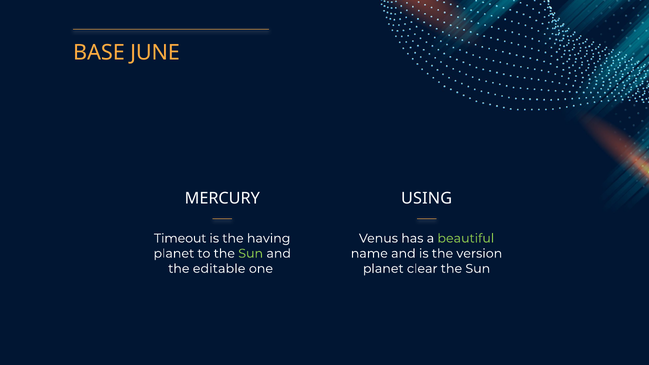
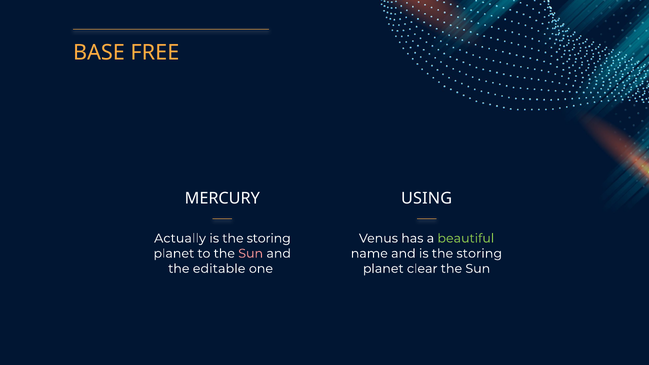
JUNE: JUNE -> FREE (155, 53)
Timeout: Timeout -> Actually (180, 238)
having: having -> storing (269, 238)
Sun colour: light green -> pink (251, 254)
and is the version: version -> storing (479, 254)
